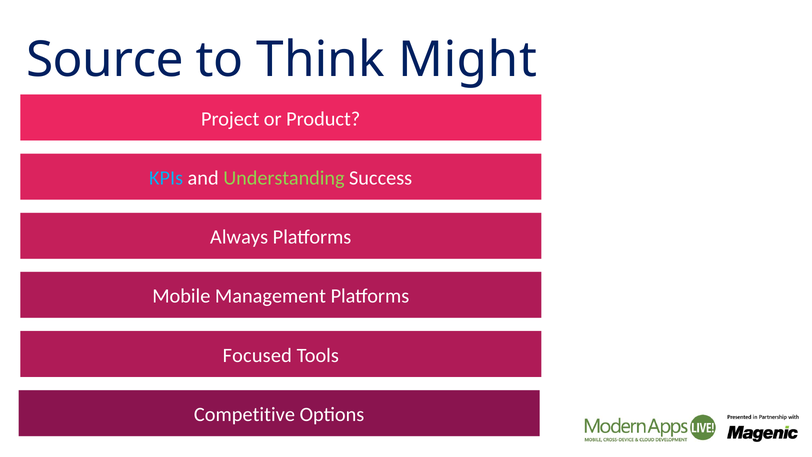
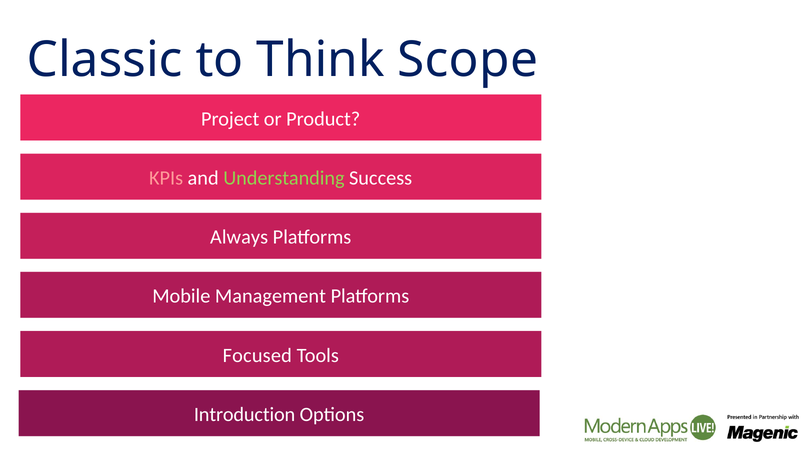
Source: Source -> Classic (105, 60)
Might: Might -> Scope (468, 60)
KPIs colour: light blue -> pink (166, 178)
Competitive: Competitive -> Introduction (245, 414)
